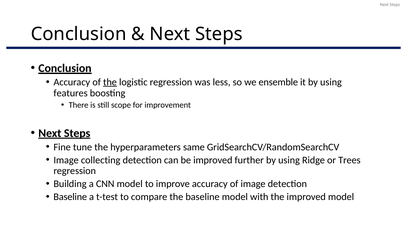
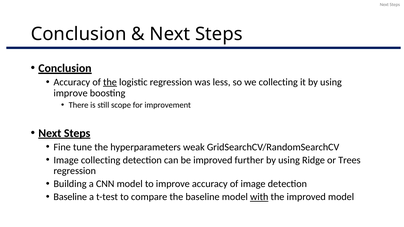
we ensemble: ensemble -> collecting (278, 82)
features: features -> improve (71, 93)
same: same -> weak (194, 147)
with underline: none -> present (259, 197)
